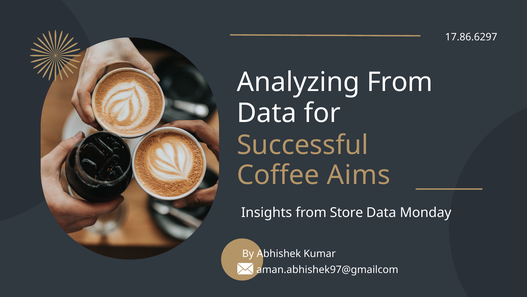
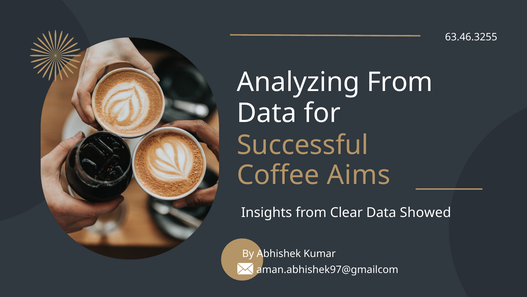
17.86.6297: 17.86.6297 -> 63.46.3255 (471, 37)
Store: Store -> Clear (346, 212)
Monday: Monday -> Showed (425, 212)
